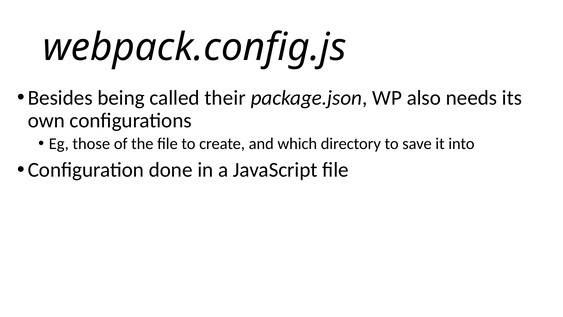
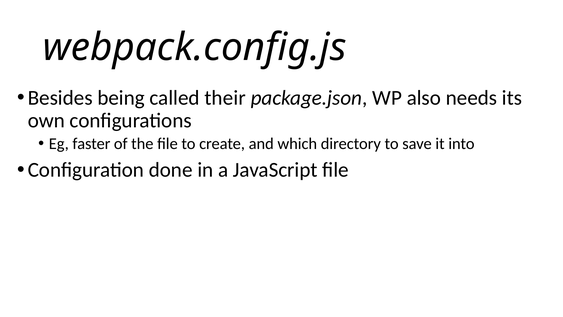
those: those -> faster (91, 144)
